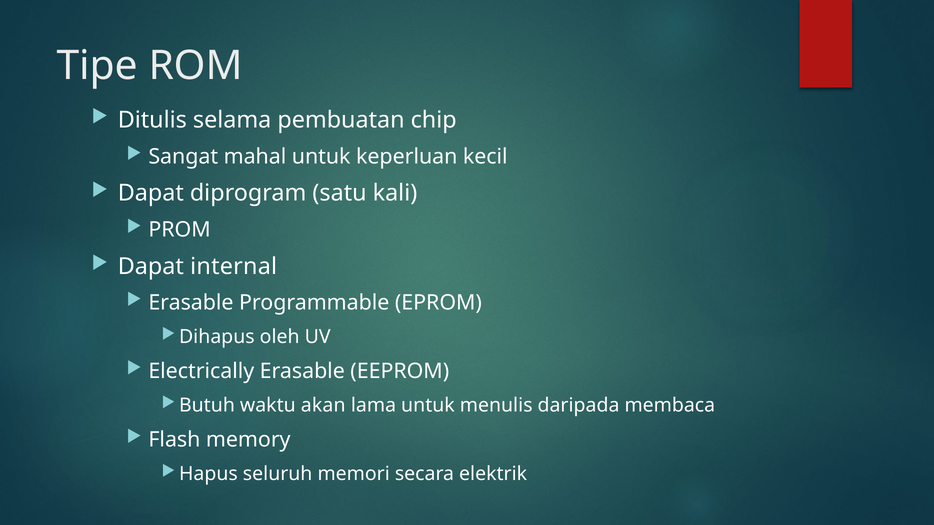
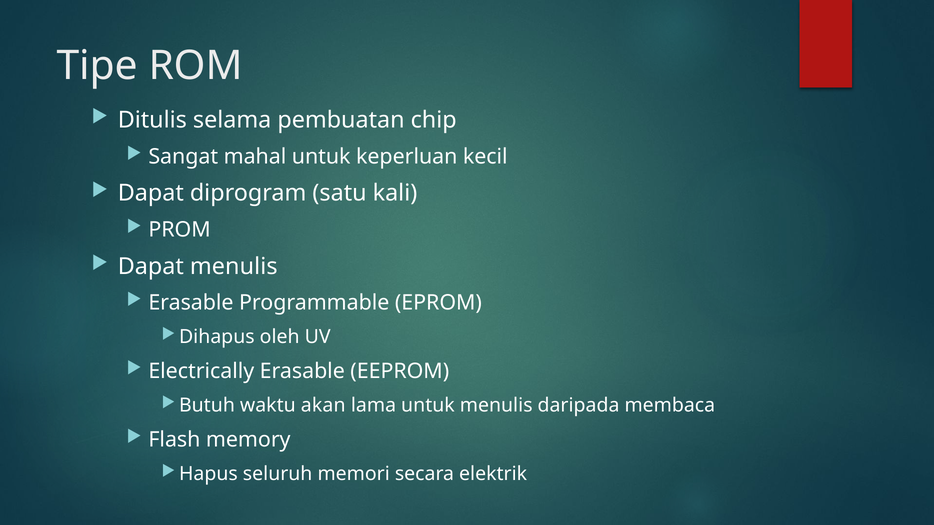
Dapat internal: internal -> menulis (234, 267)
